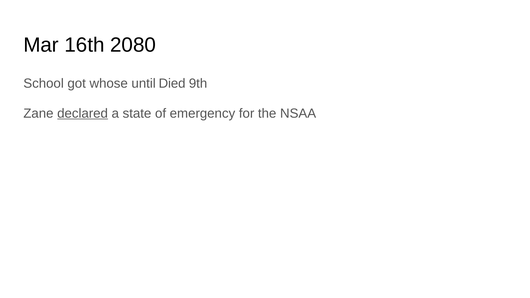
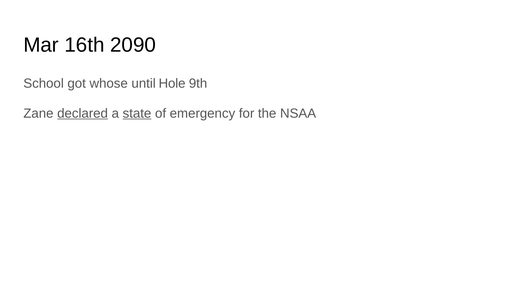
2080: 2080 -> 2090 (133, 45)
Died: Died -> Hole (172, 83)
state underline: none -> present (137, 113)
